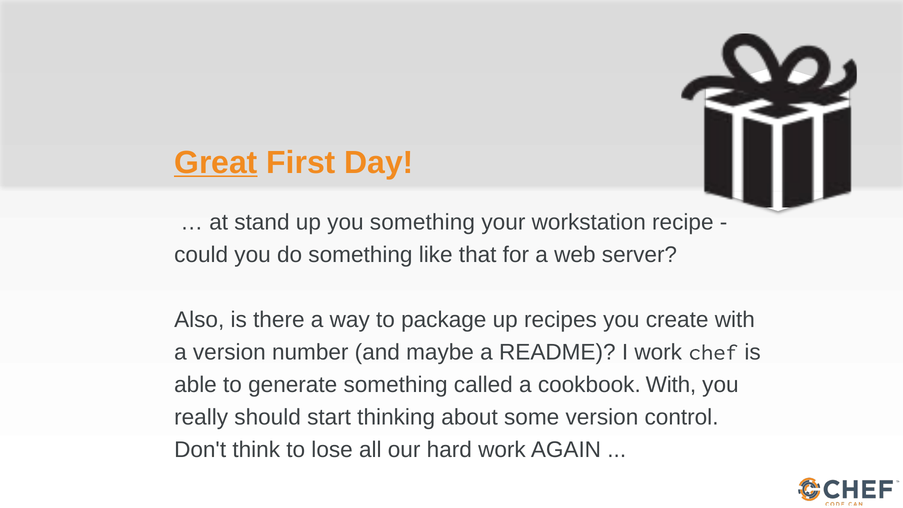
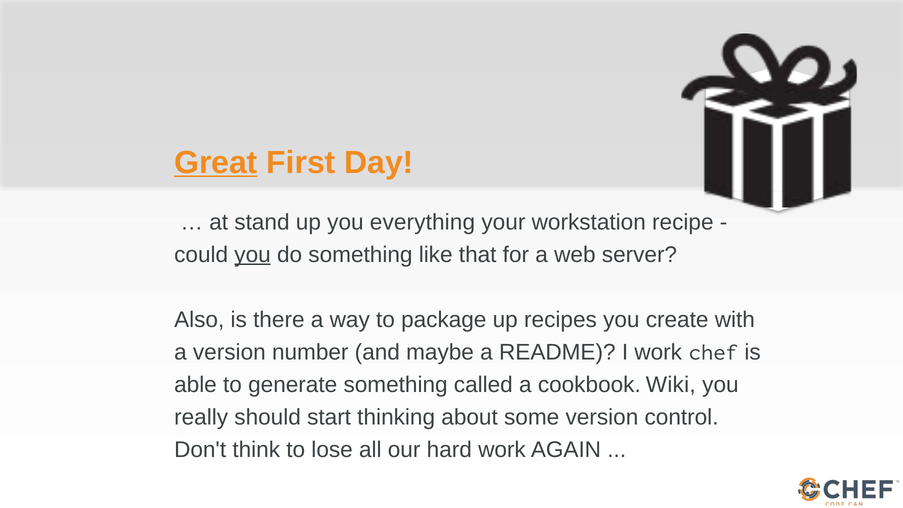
you something: something -> everything (422, 222)
you underline: none -> present (253, 255)
cookbook With: With -> Wiki (671, 385)
